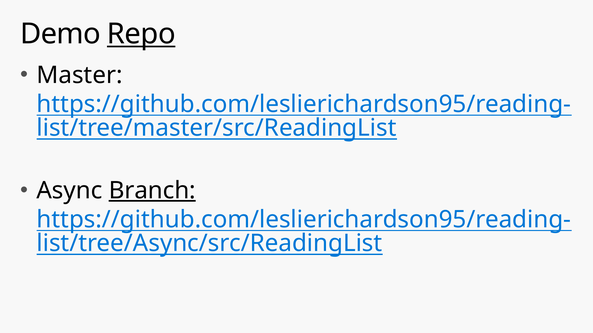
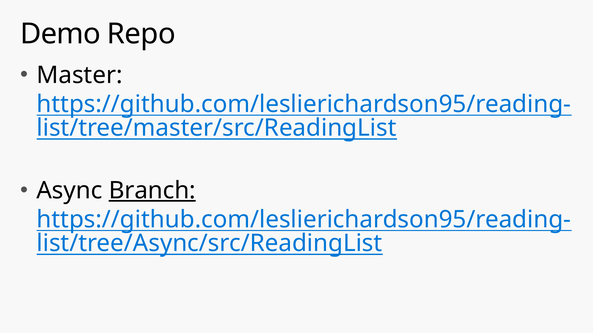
Repo underline: present -> none (141, 34)
